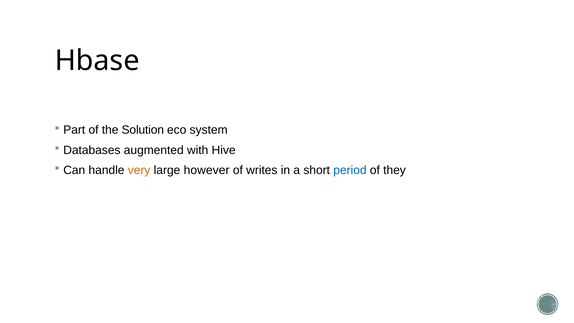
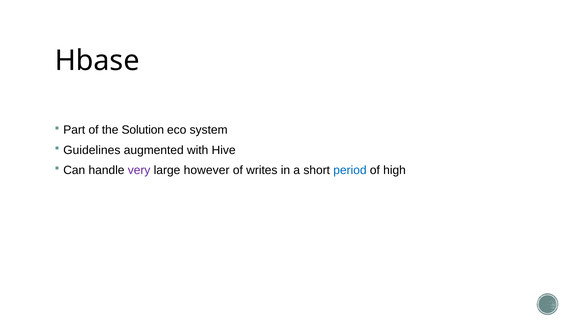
Databases: Databases -> Guidelines (92, 150)
very colour: orange -> purple (139, 170)
they: they -> high (395, 170)
